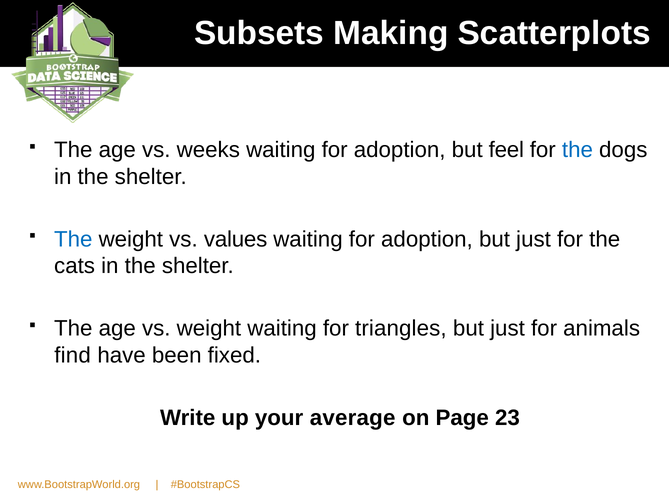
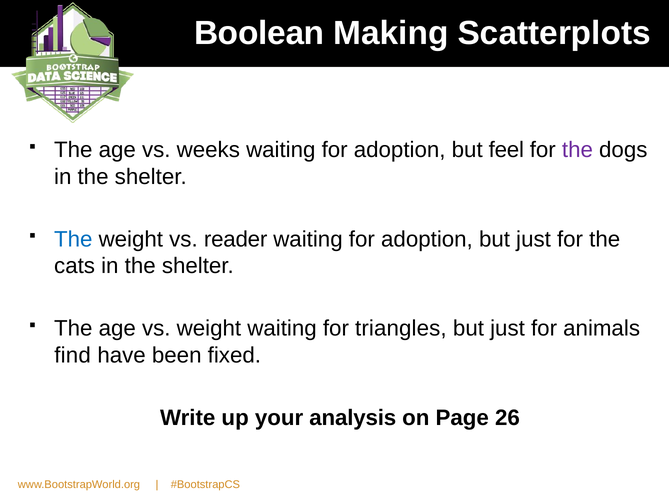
Subsets: Subsets -> Boolean (259, 33)
the colour: blue -> purple (577, 150)
values: values -> reader (236, 239)
average: average -> analysis (353, 417)
23: 23 -> 26 (507, 417)
